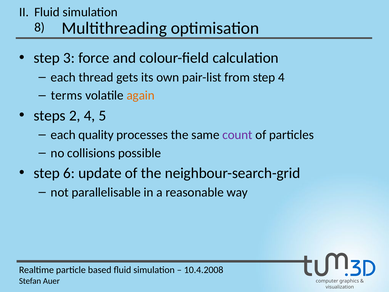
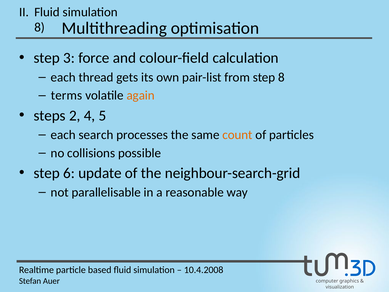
step 4: 4 -> 8 (281, 77)
quality: quality -> search (96, 135)
count colour: purple -> orange (237, 135)
